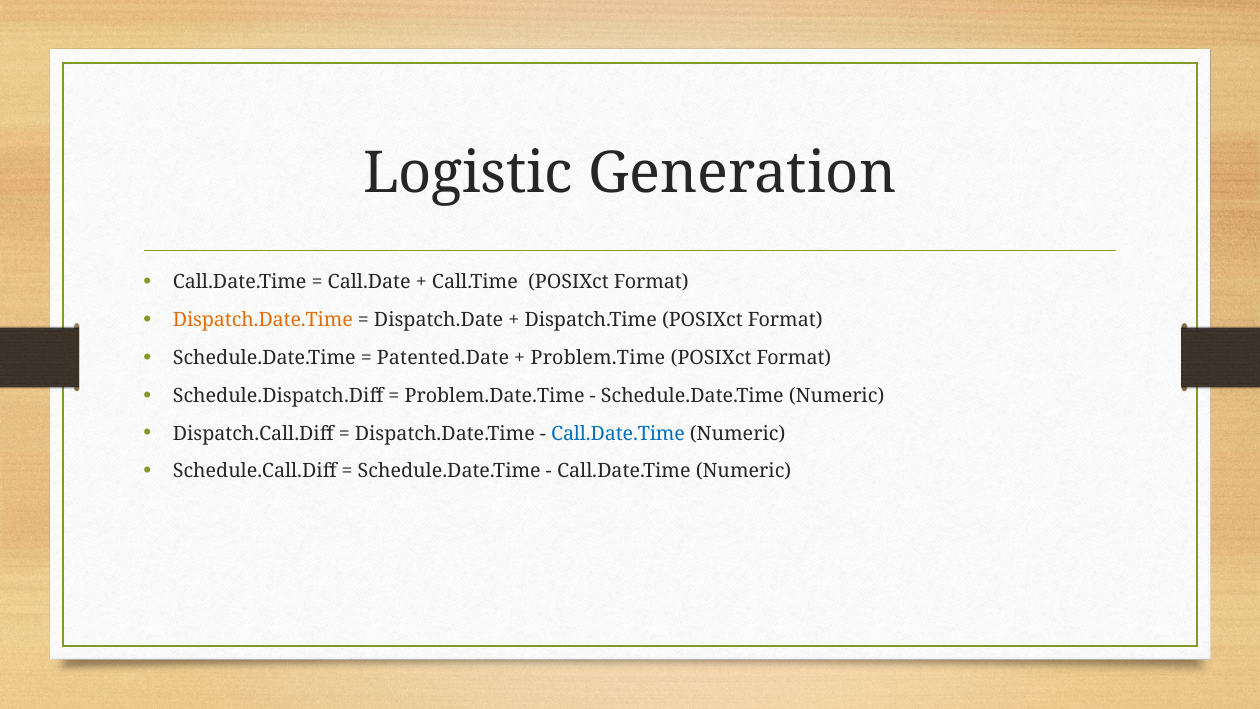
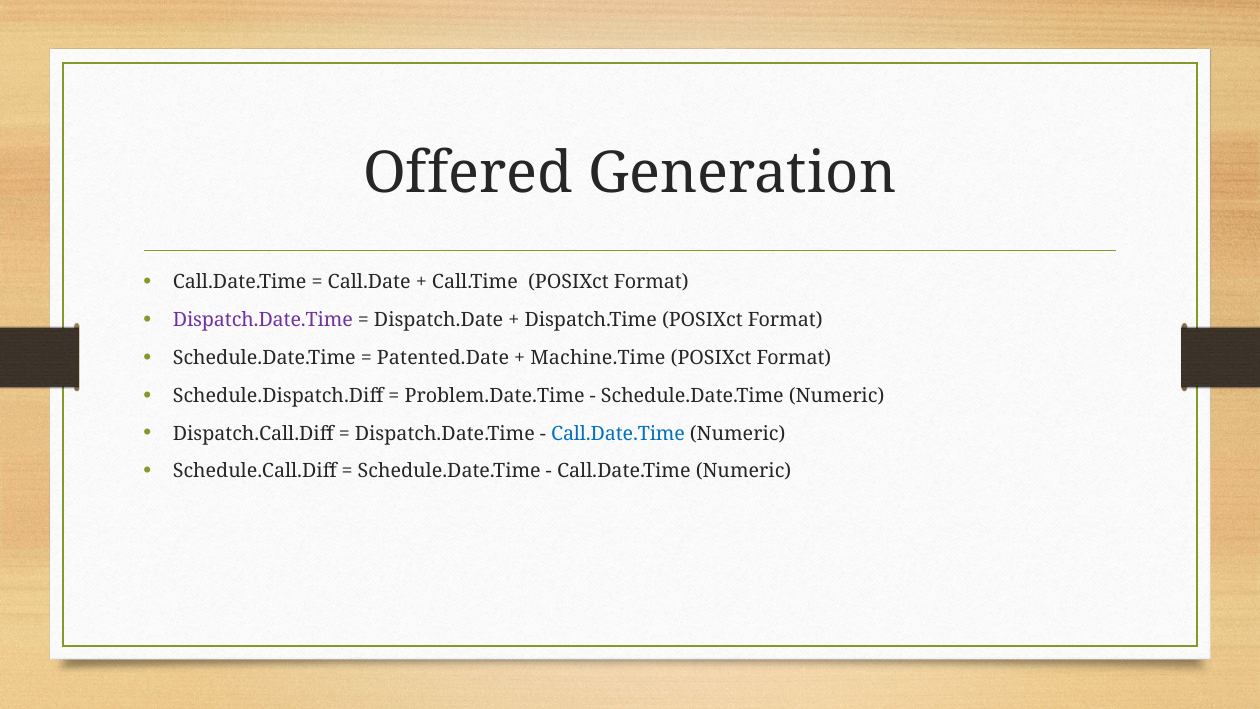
Logistic: Logistic -> Offered (468, 173)
Dispatch.Date.Time colour: orange -> purple (263, 320)
Problem.Time: Problem.Time -> Machine.Time (598, 358)
